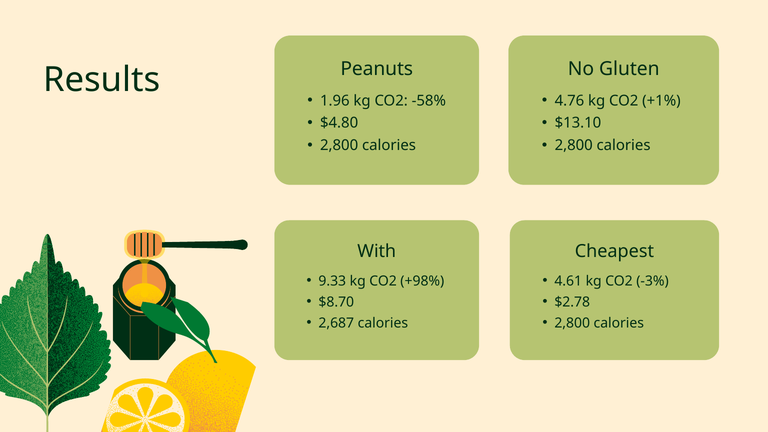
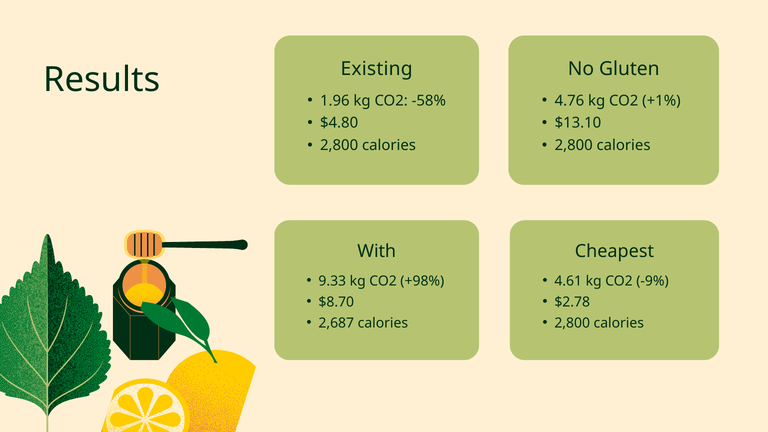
Peanuts: Peanuts -> Existing (377, 69)
-3%: -3% -> -9% (652, 281)
